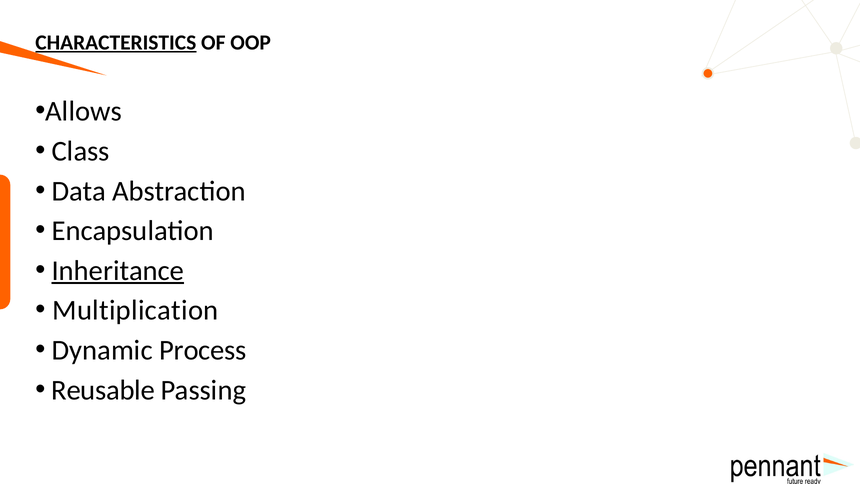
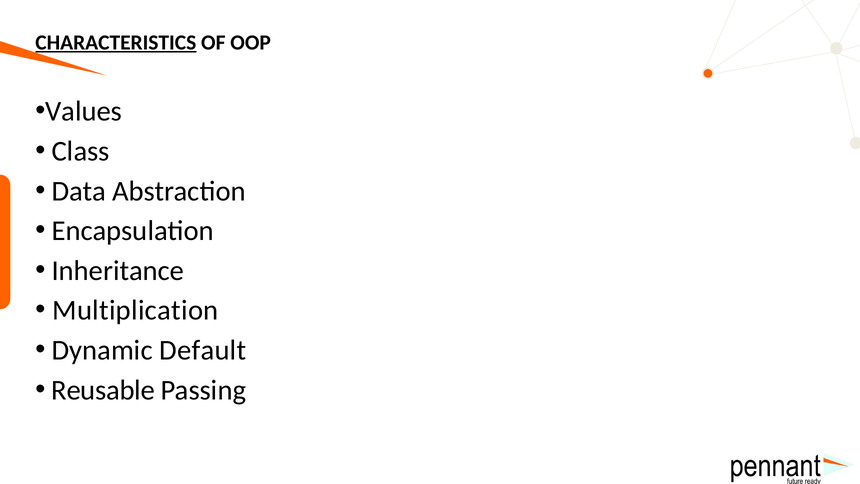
Allows: Allows -> Values (84, 111)
Inheritance underline: present -> none (118, 271)
Process: Process -> Default (203, 350)
